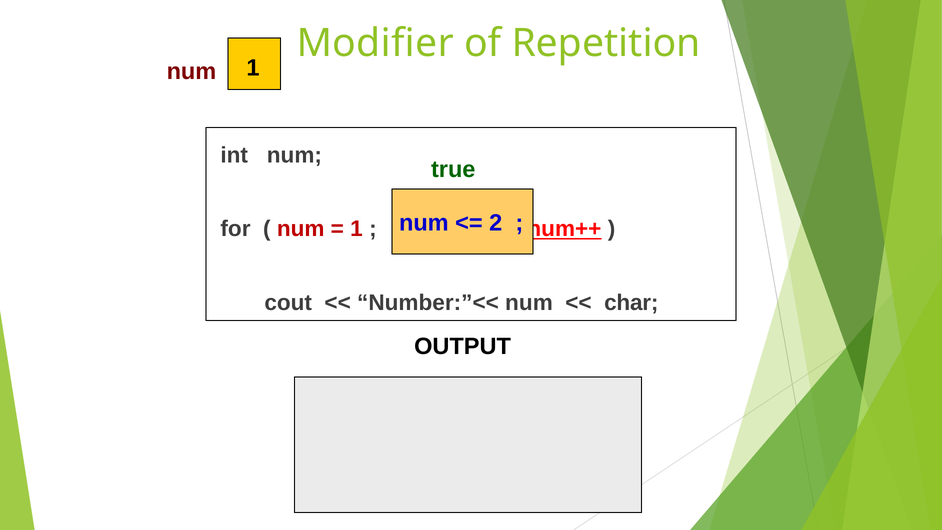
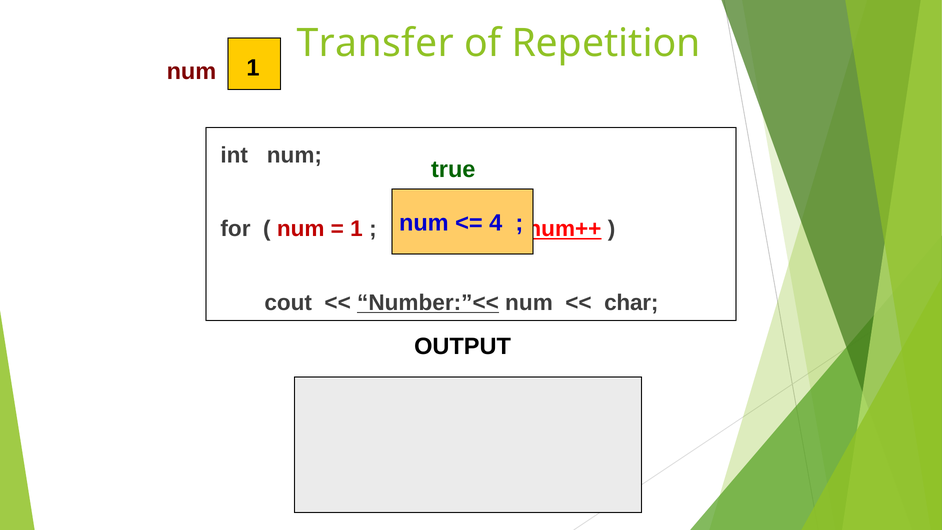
Modifier: Modifier -> Transfer (375, 43)
2: 2 -> 4 (496, 223)
Number:”<< underline: none -> present (428, 303)
